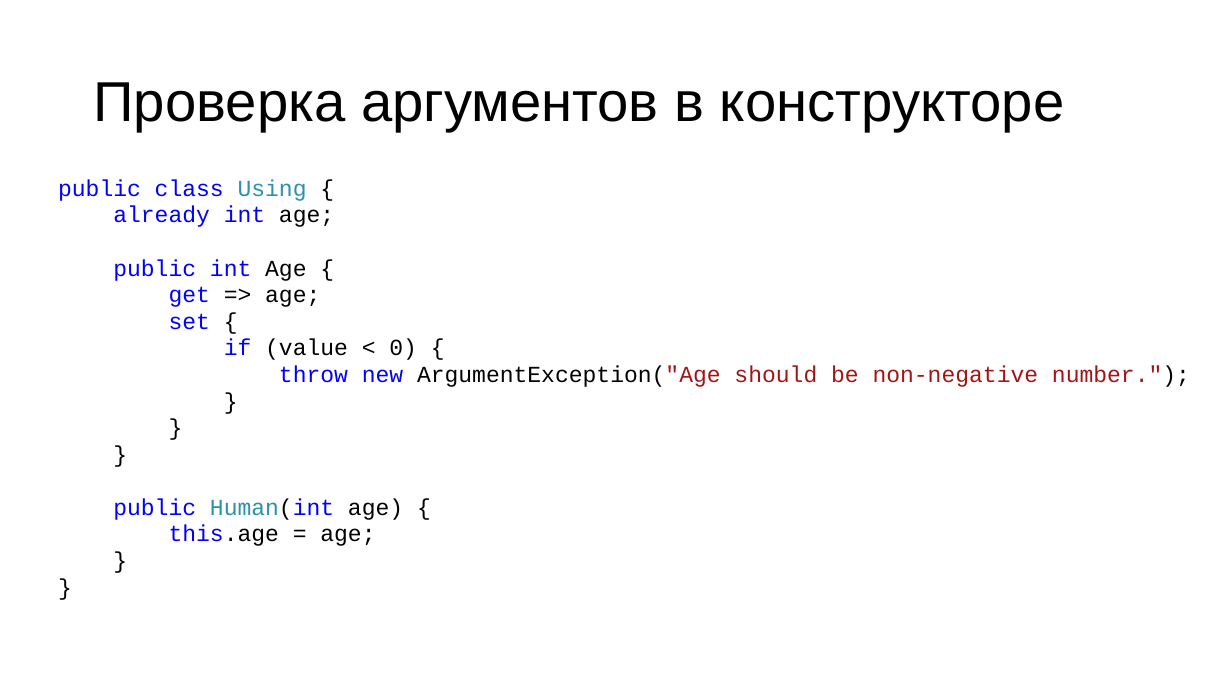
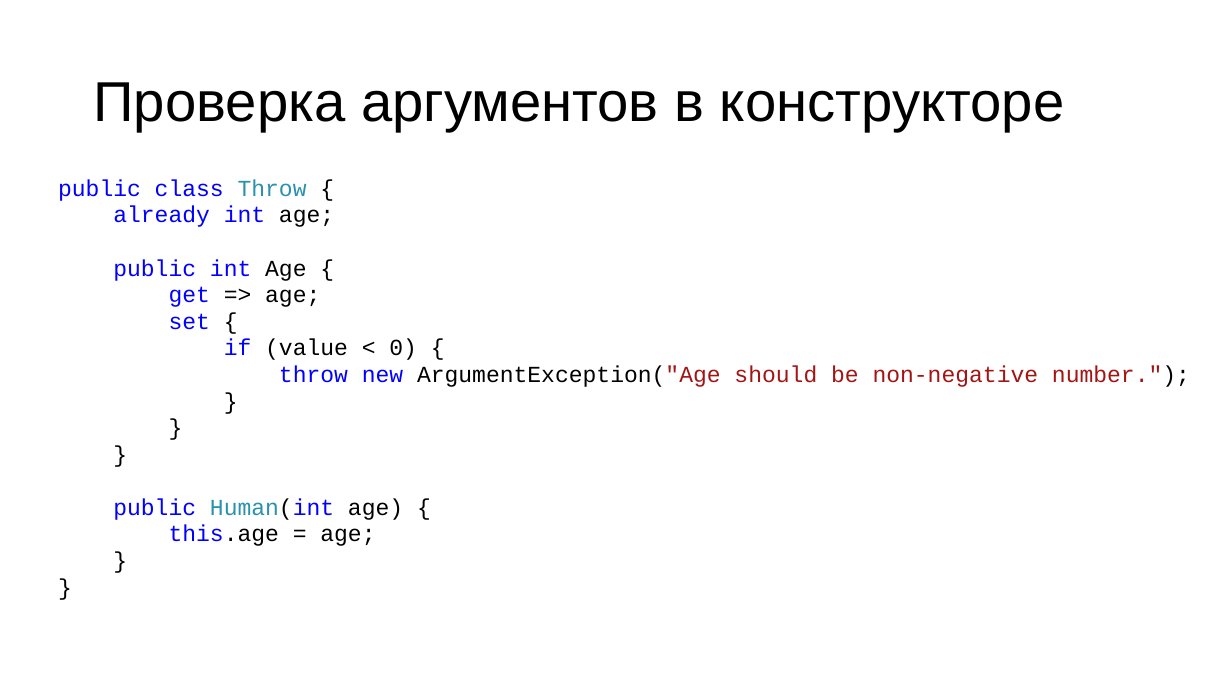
class Using: Using -> Throw (272, 189)
